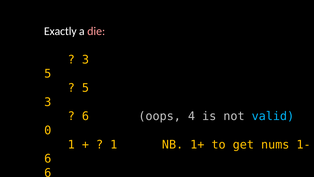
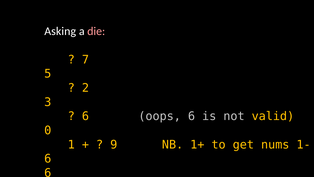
Exactly: Exactly -> Asking (60, 31)
3: 3 -> 7 (85, 60)
5: 5 -> 2 (85, 88)
oops 4: 4 -> 6 (191, 116)
valid colour: light blue -> yellow (273, 116)
1: 1 -> 9 (114, 144)
